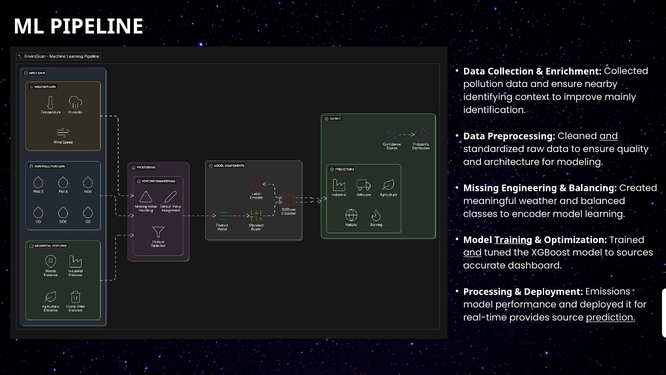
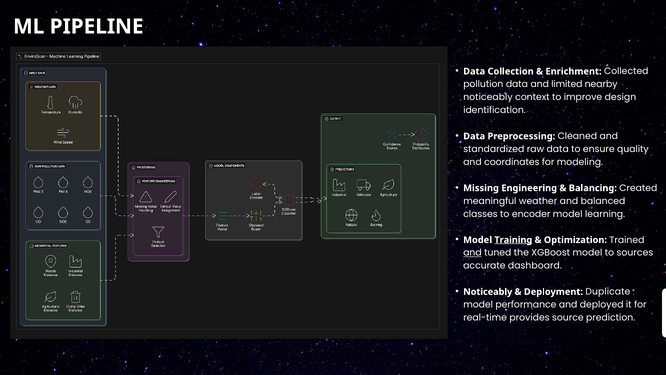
and ensure: ensure -> limited (567, 84)
identifying: identifying -> noticeably (488, 97)
mainly: mainly -> design (620, 97)
and underline: present -> none (609, 136)
architecture: architecture -> coordinates (512, 162)
Processing: Processing -> Noticeably (488, 292)
Emissions: Emissions -> Duplicate (608, 292)
prediction underline: present -> none (611, 317)
